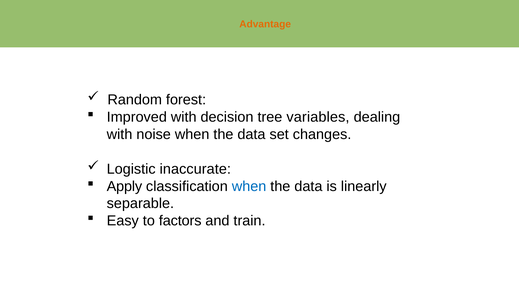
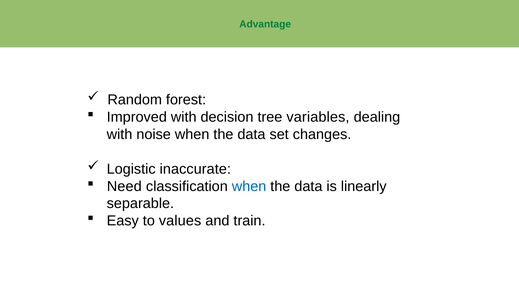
Advantage colour: orange -> green (265, 24)
Apply: Apply -> Need (124, 186)
factors: factors -> values (180, 221)
